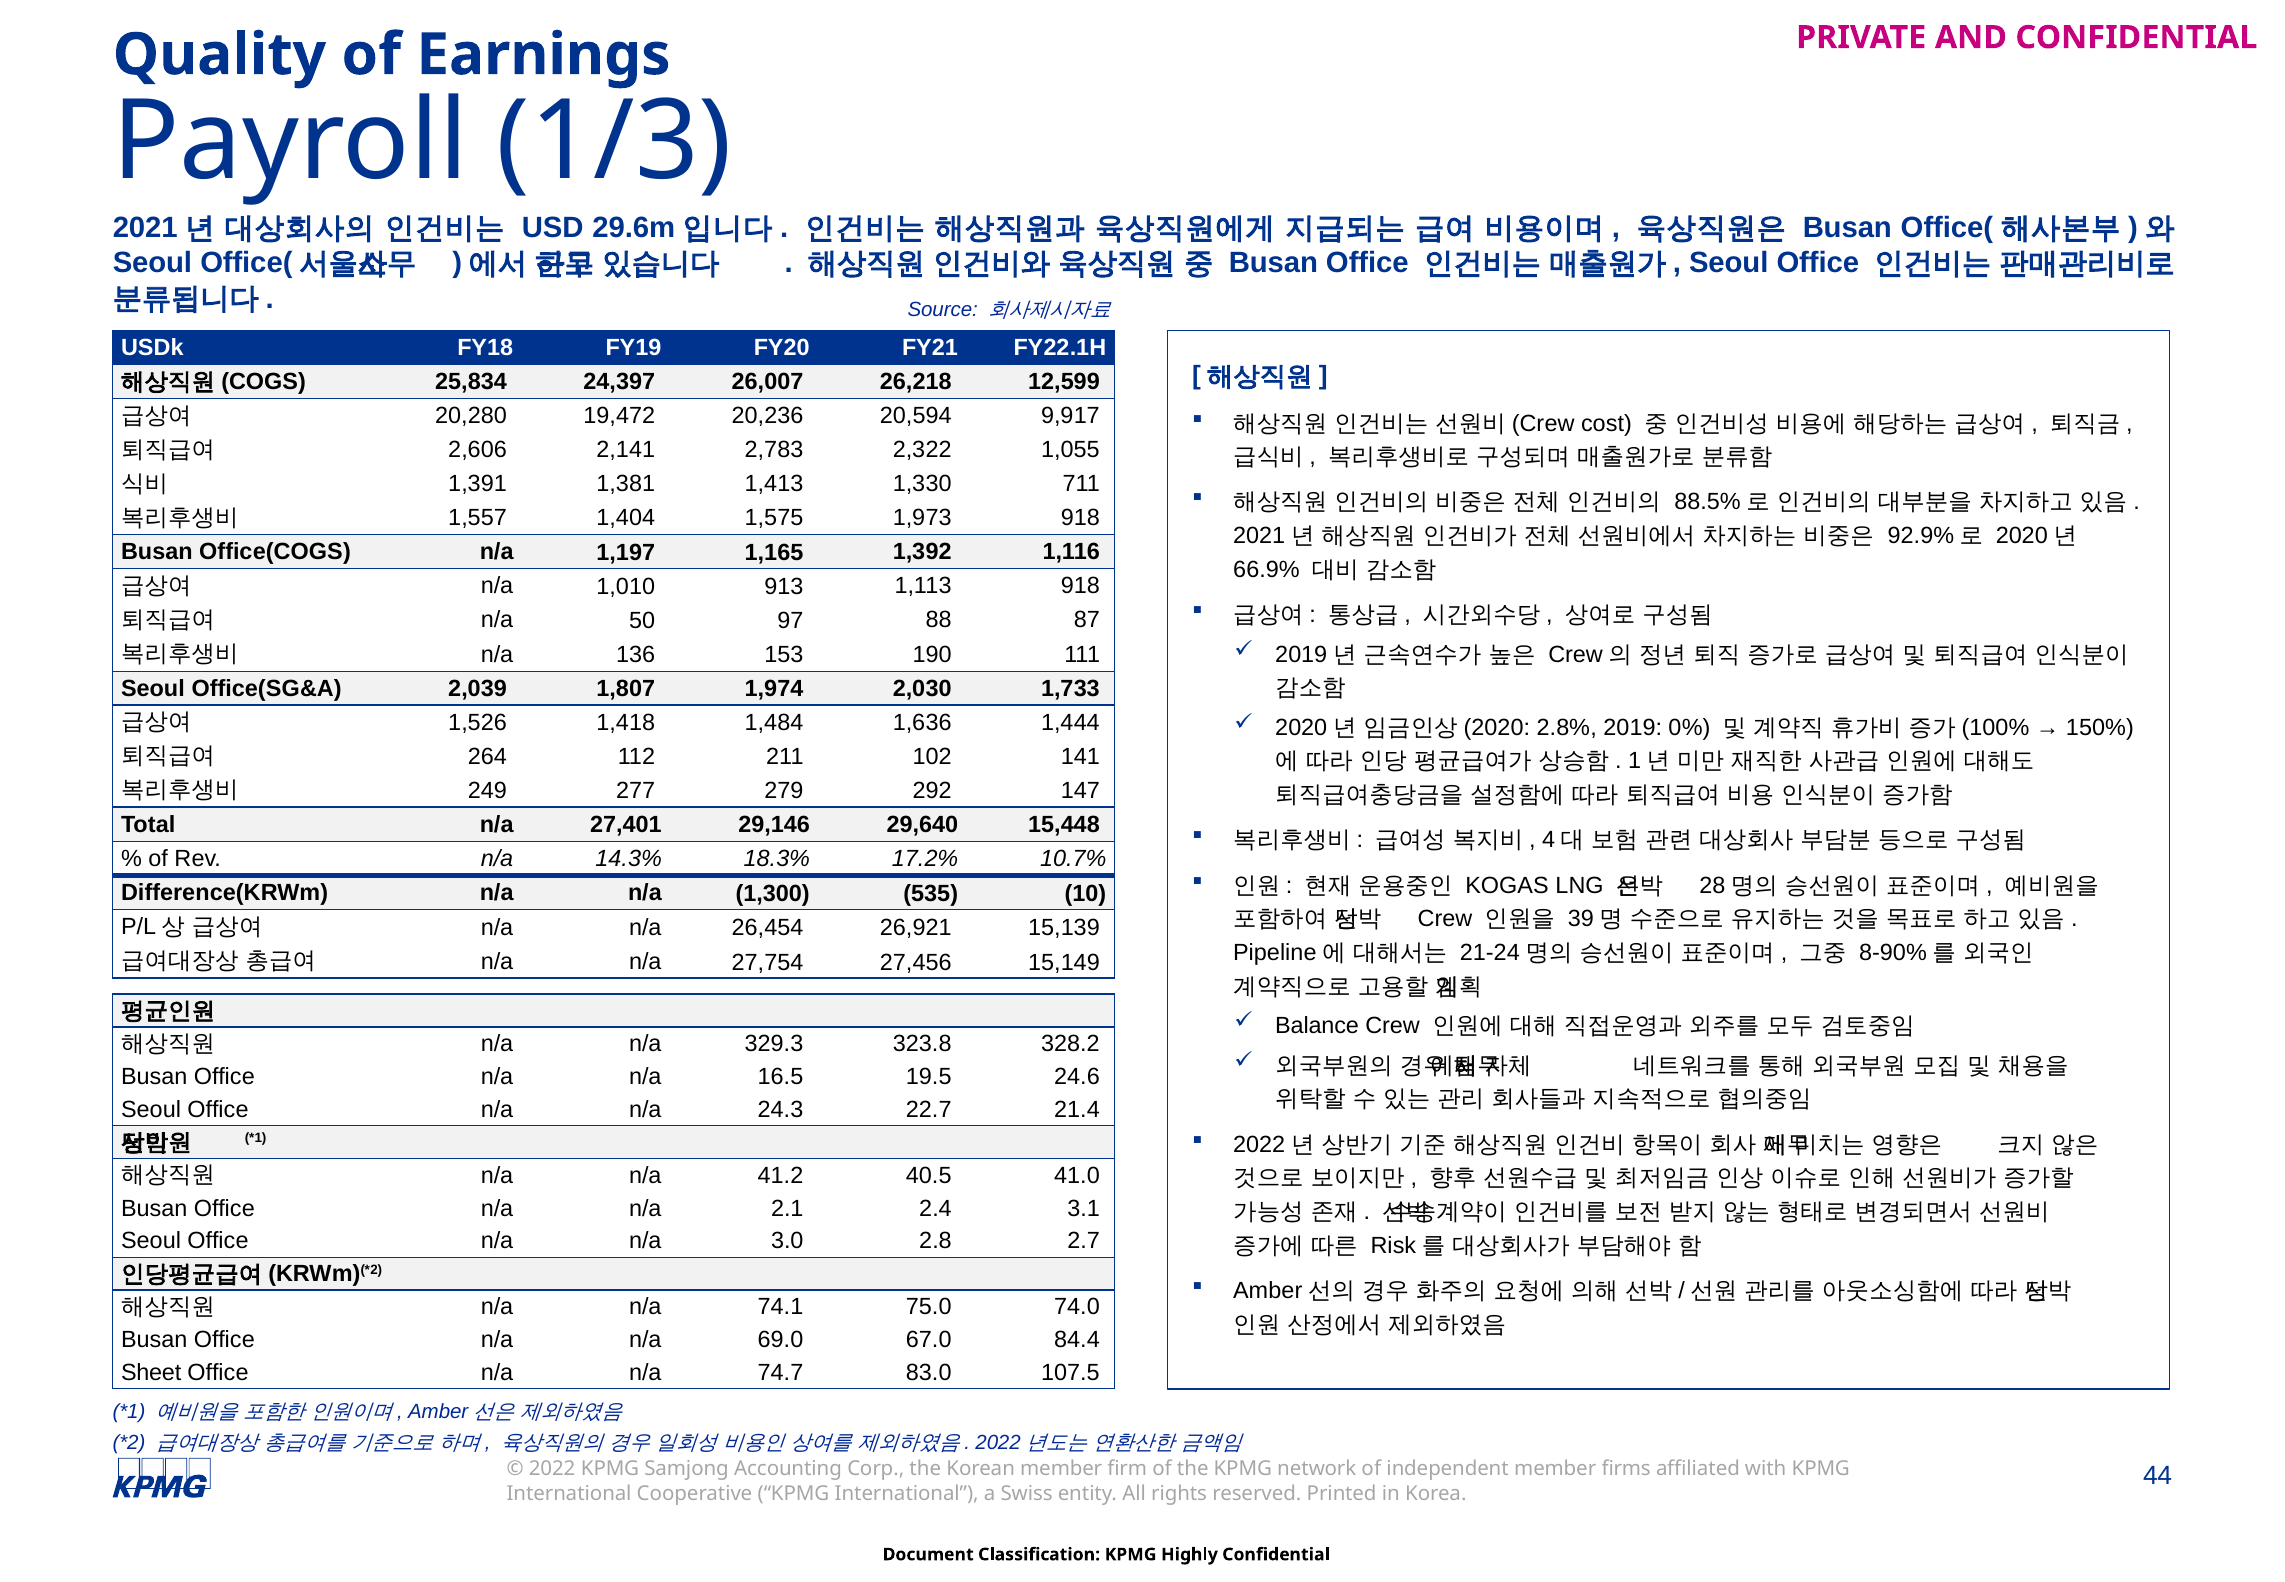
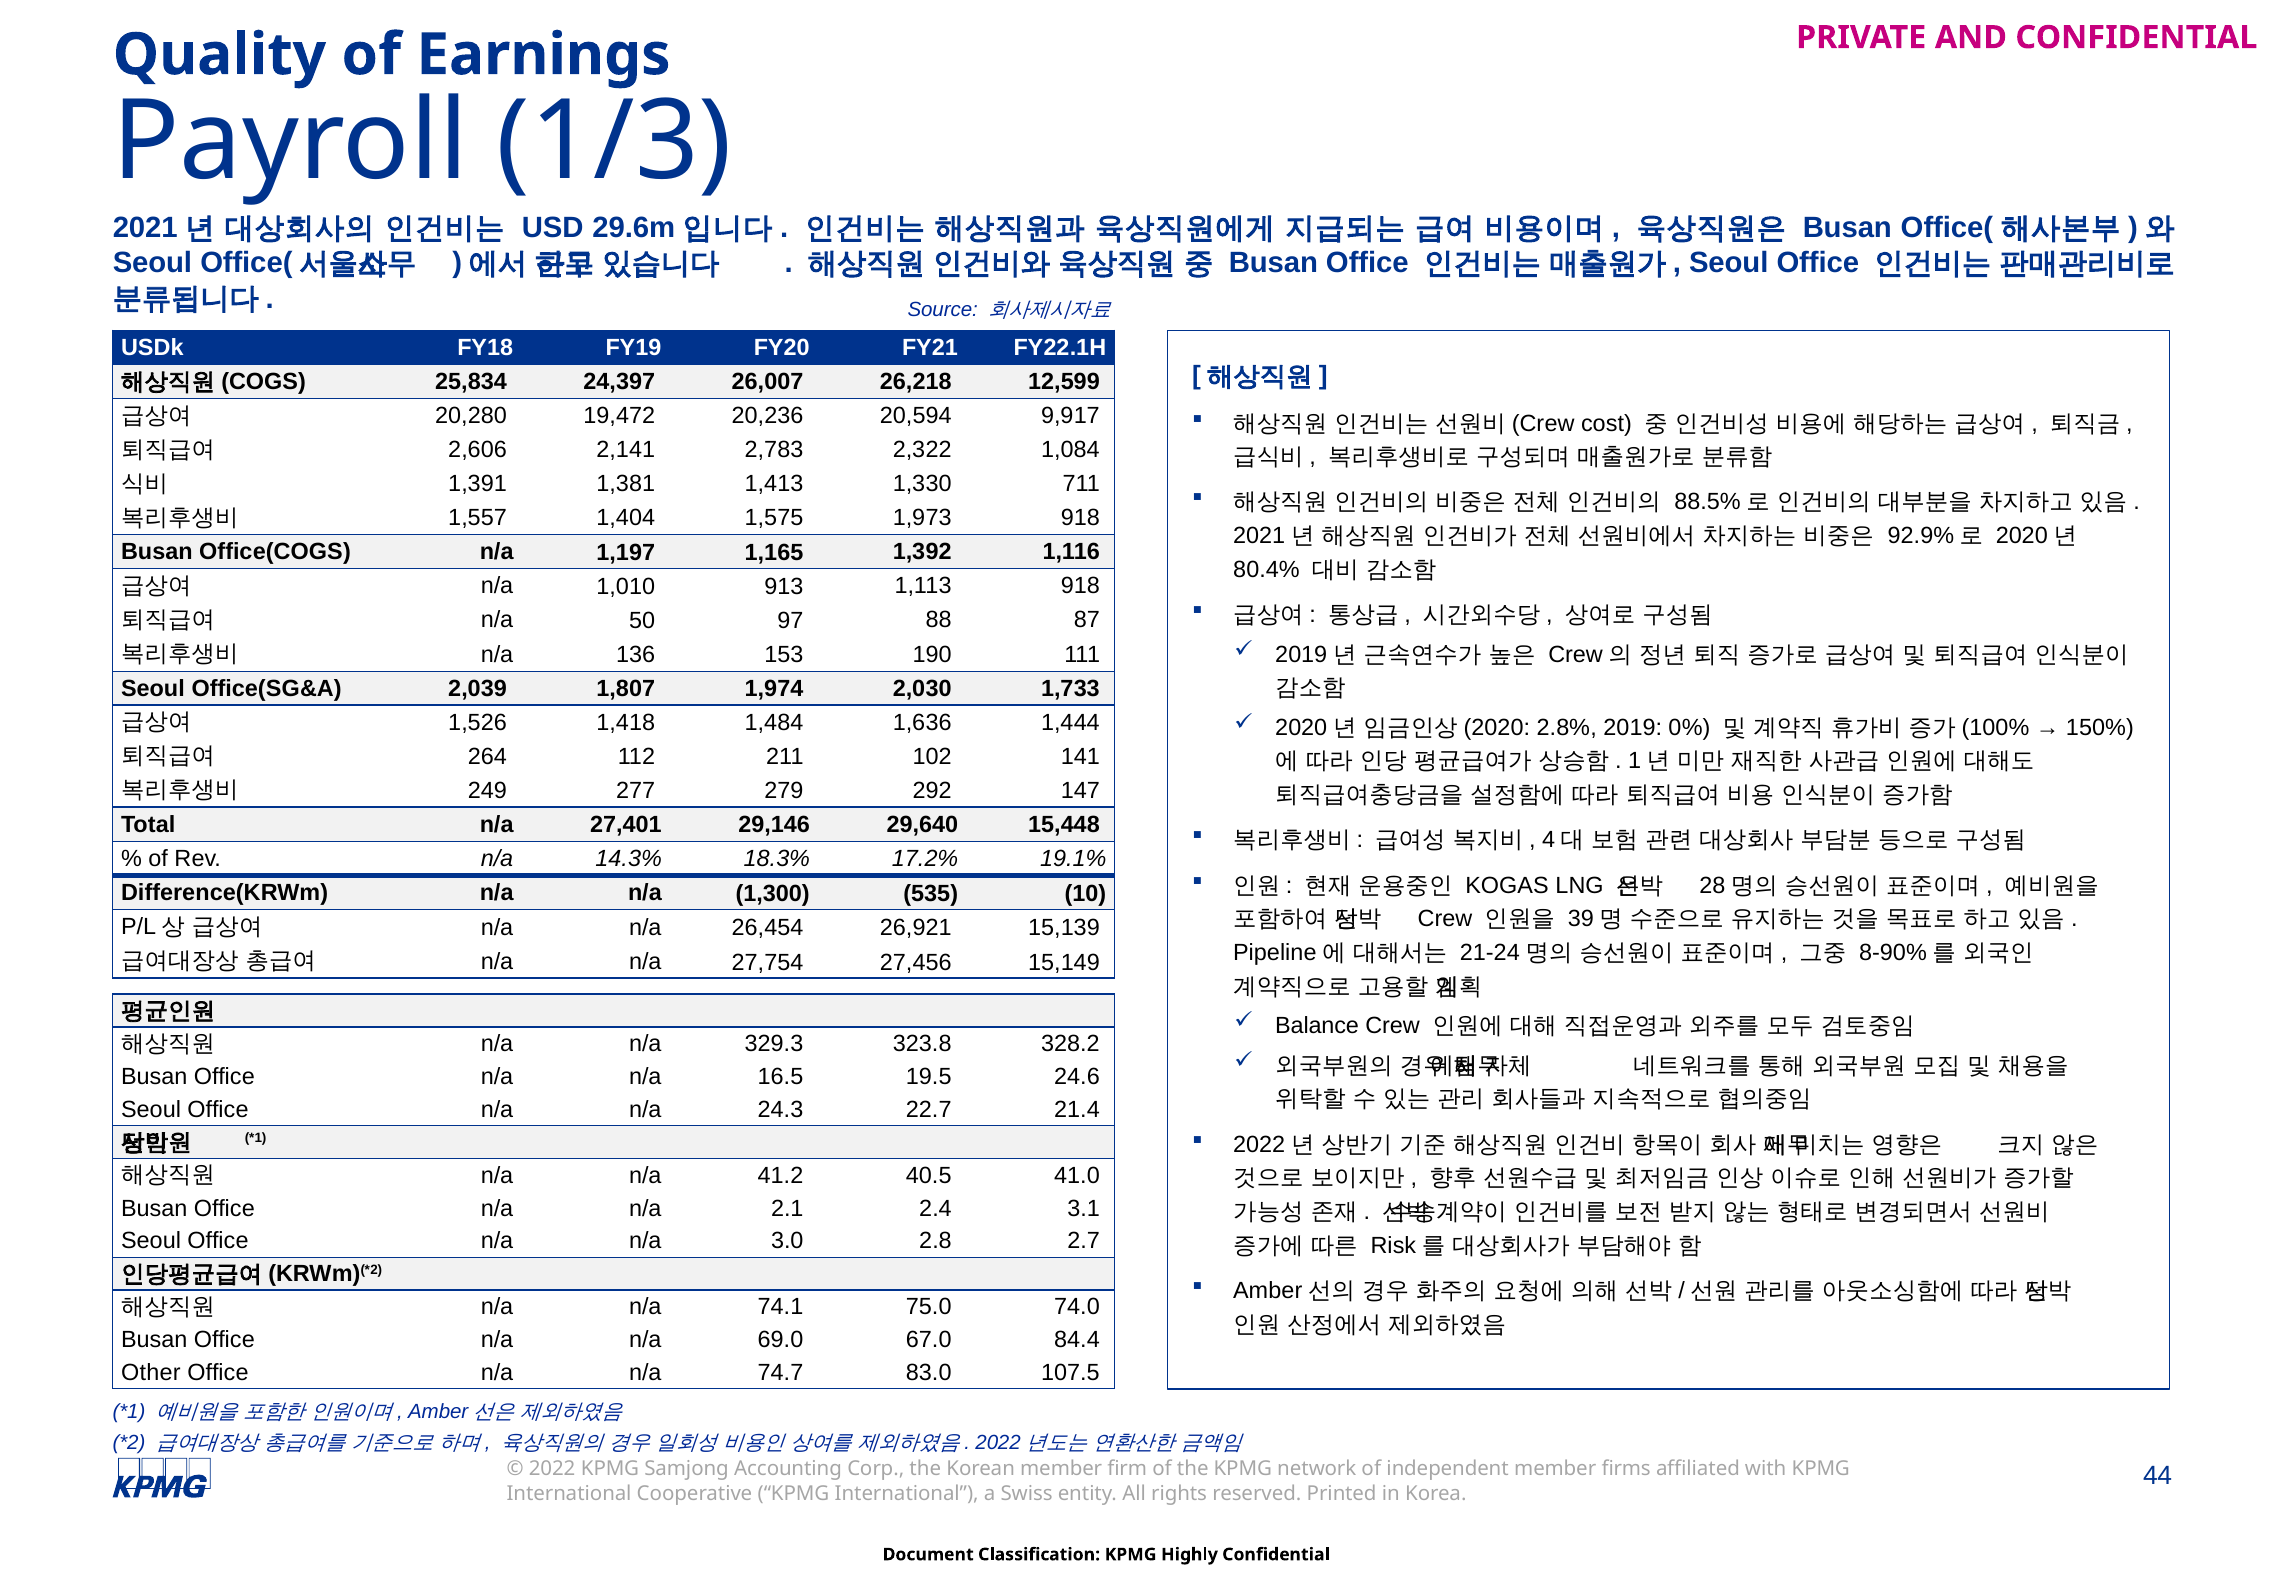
1,055: 1,055 -> 1,084 (1070, 450)
66.9%: 66.9% -> 80.4% (1266, 569)
10.7%: 10.7% -> 19.1% (1073, 859)
Sheet: Sheet -> Other (151, 1373)
